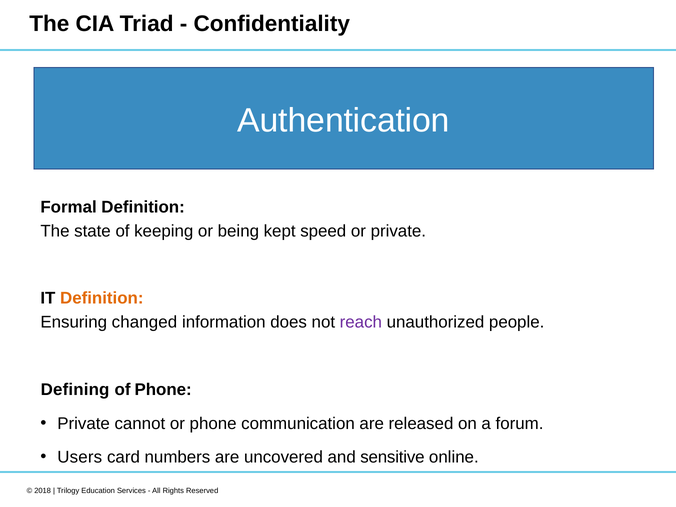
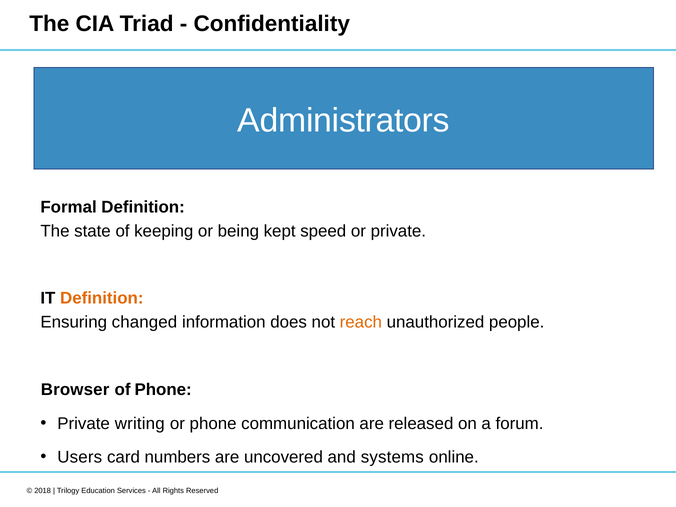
Authentication: Authentication -> Administrators (344, 121)
reach colour: purple -> orange (361, 322)
Defining: Defining -> Browser (75, 390)
cannot: cannot -> writing (140, 423)
sensitive: sensitive -> systems (392, 457)
